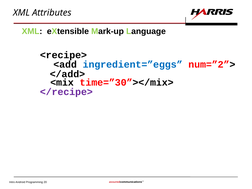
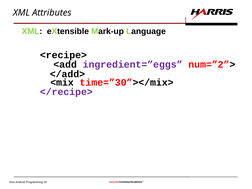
ingredient=”eggs colour: blue -> purple (133, 65)
